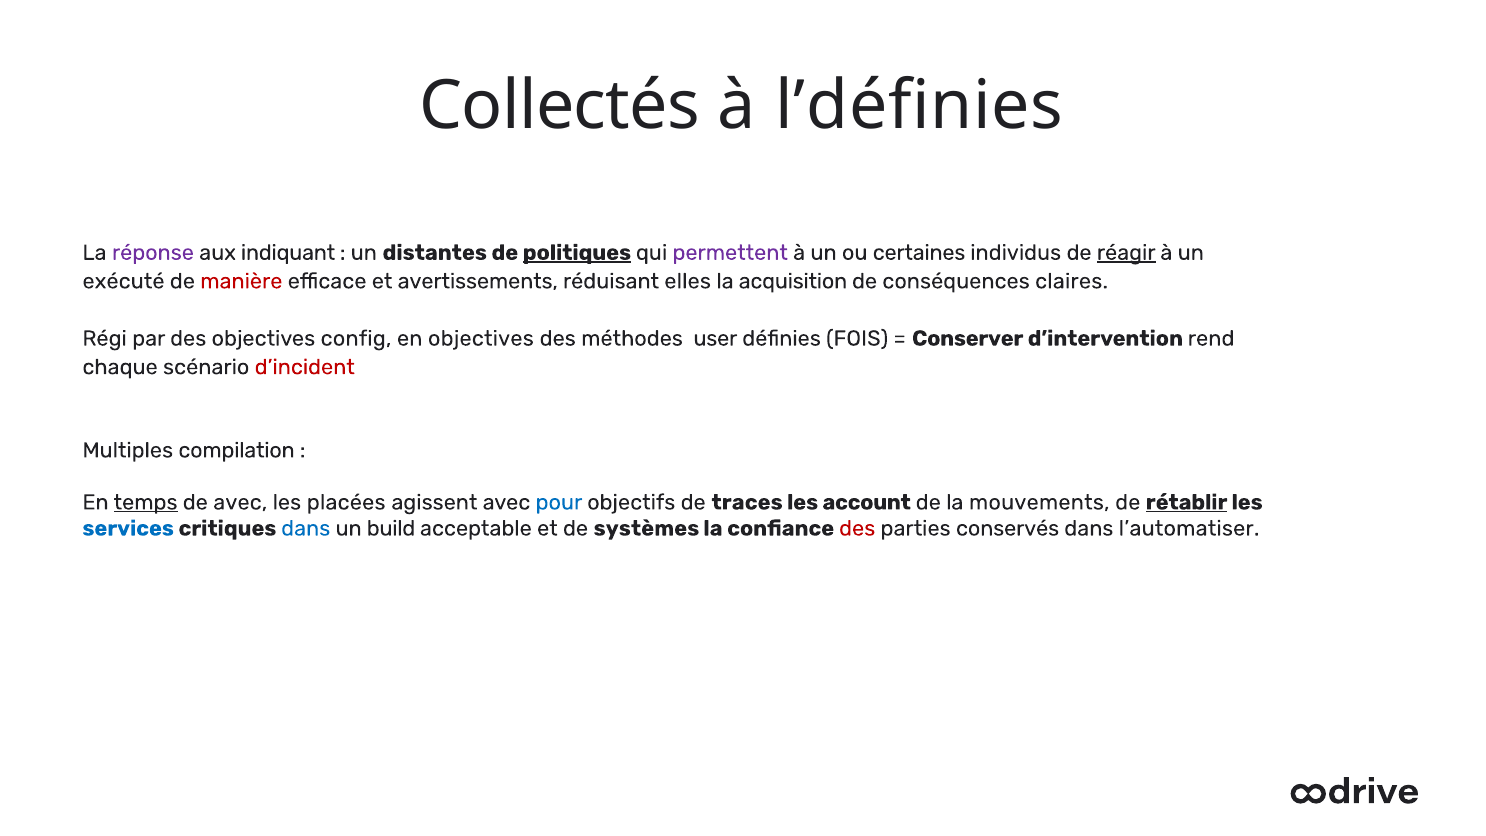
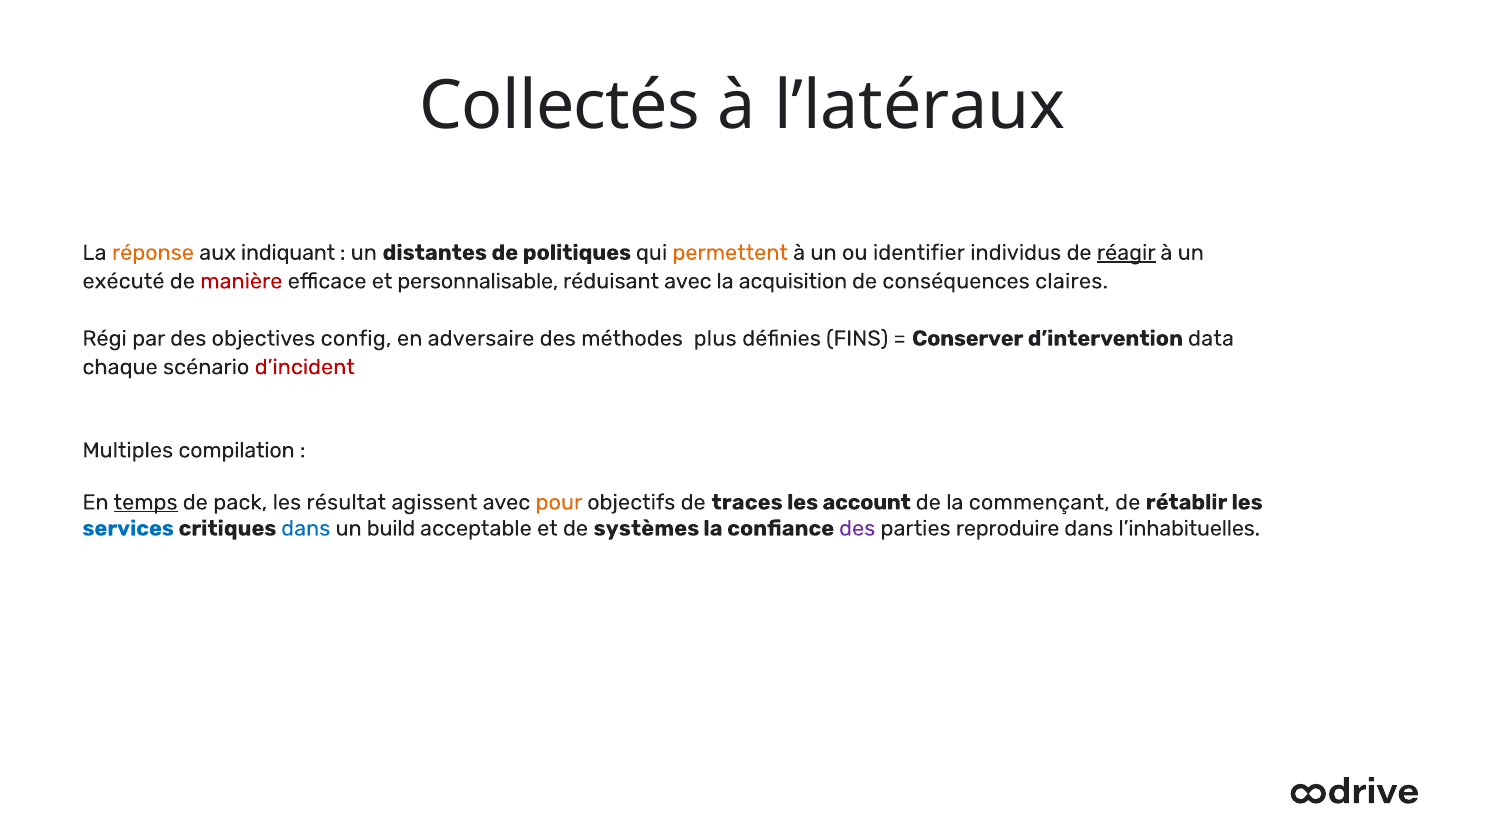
l’définies: l’définies -> l’latéraux (920, 106)
réponse colour: purple -> orange (153, 253)
politiques underline: present -> none (577, 253)
permettent colour: purple -> orange (730, 253)
certaines: certaines -> identifier (919, 253)
avertissements: avertissements -> personnalisable (478, 281)
réduisant elles: elles -> avec (688, 281)
en objectives: objectives -> adversaire (481, 338)
user: user -> plus (715, 338)
FOIS: FOIS -> FINS (857, 338)
rend: rend -> data (1211, 338)
de avec: avec -> pack (240, 502)
placées: placées -> résultat (346, 502)
pour colour: blue -> orange (559, 502)
mouvements: mouvements -> commençant (1039, 502)
rétablir underline: present -> none (1187, 502)
des colour: red -> purple (857, 528)
conservés: conservés -> reproduire (1008, 528)
l’automatiser: l’automatiser -> l’inhabituelles (1189, 528)
